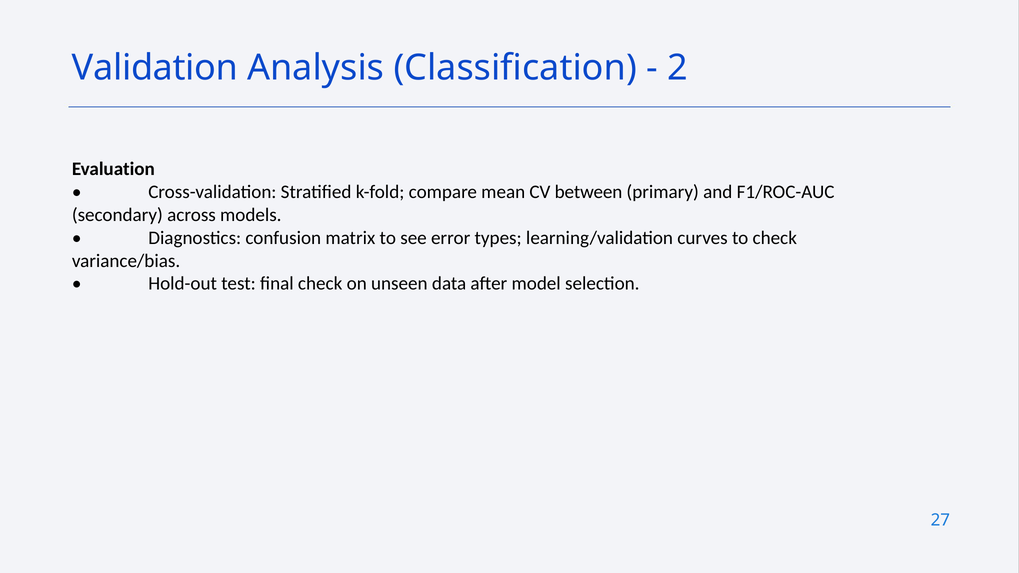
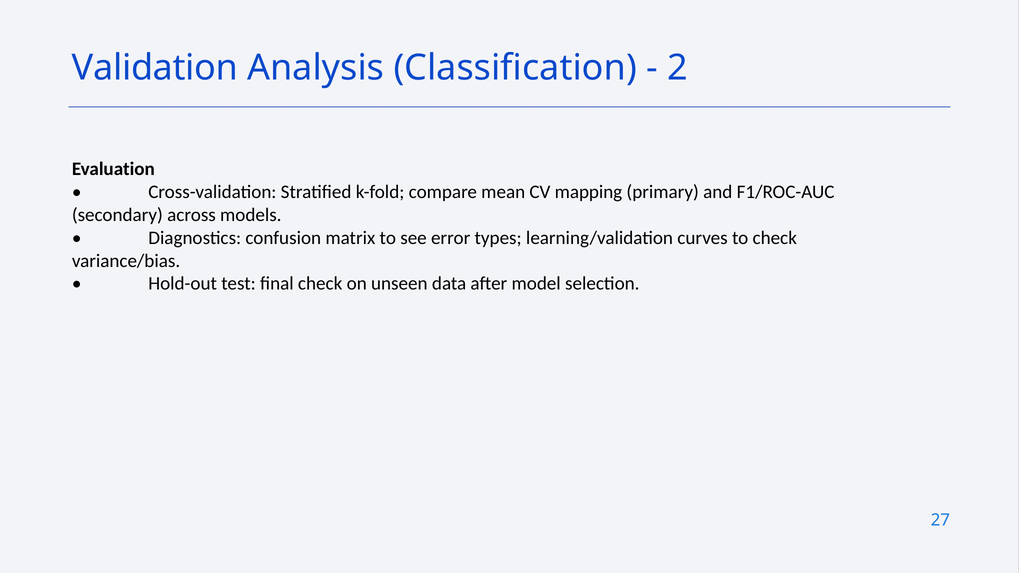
between: between -> mapping (588, 192)
